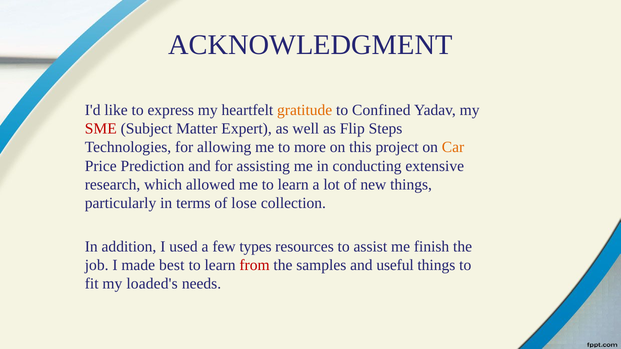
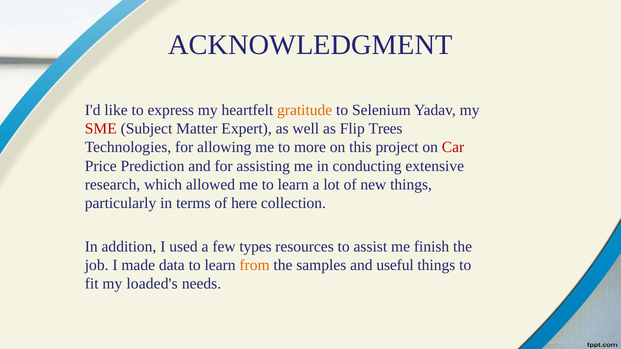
Confined: Confined -> Selenium (381, 110)
Steps: Steps -> Trees (386, 129)
Car colour: orange -> red (453, 147)
lose: lose -> here (244, 203)
best: best -> data (172, 265)
from colour: red -> orange (255, 265)
